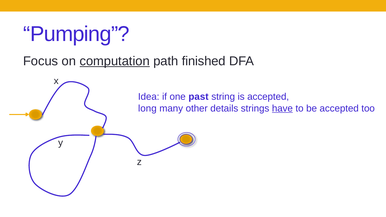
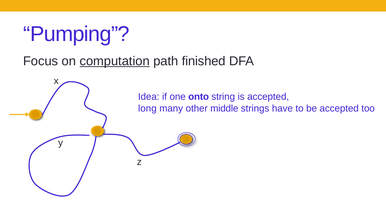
past: past -> onto (199, 97)
details: details -> middle (224, 108)
have underline: present -> none (282, 108)
